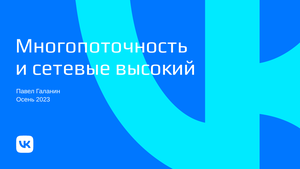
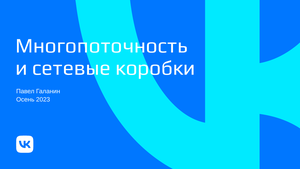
высокий: высокий -> коробки (155, 68)
